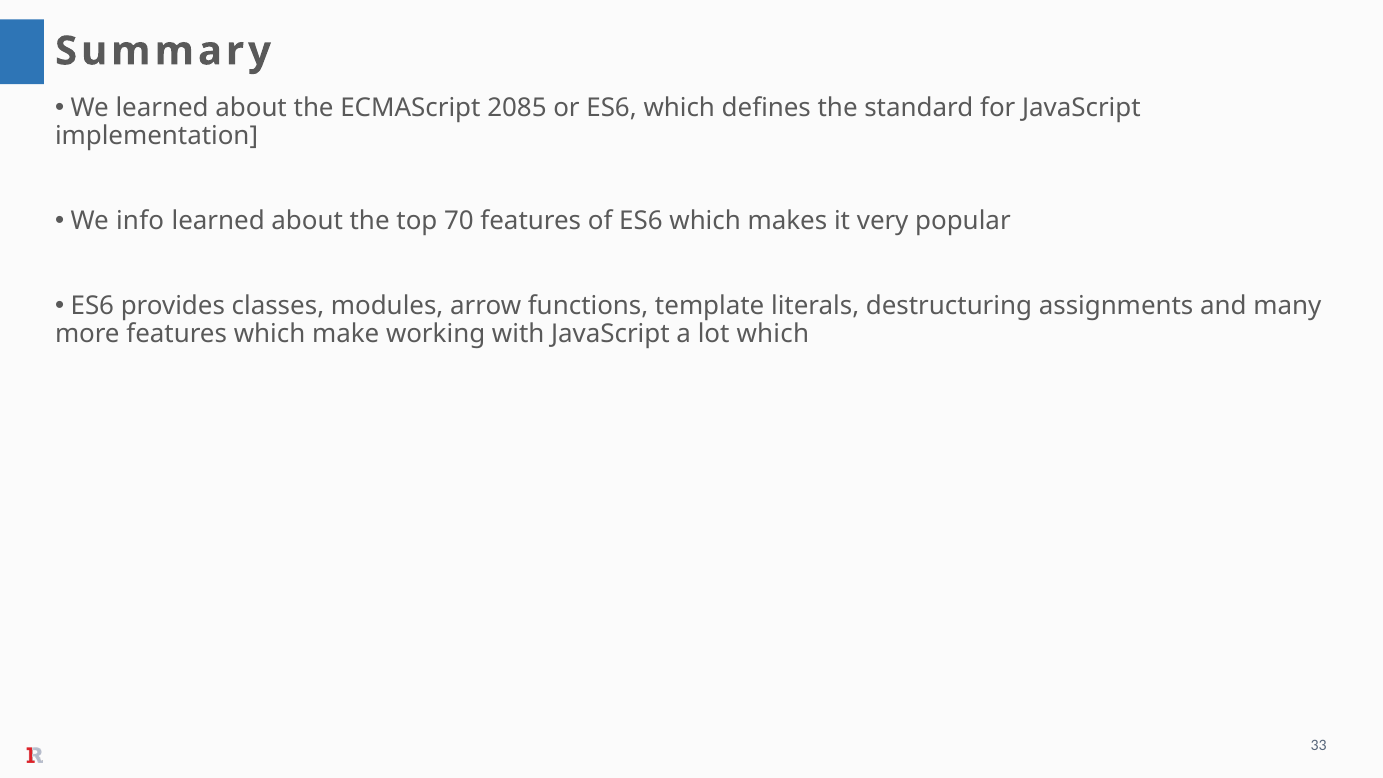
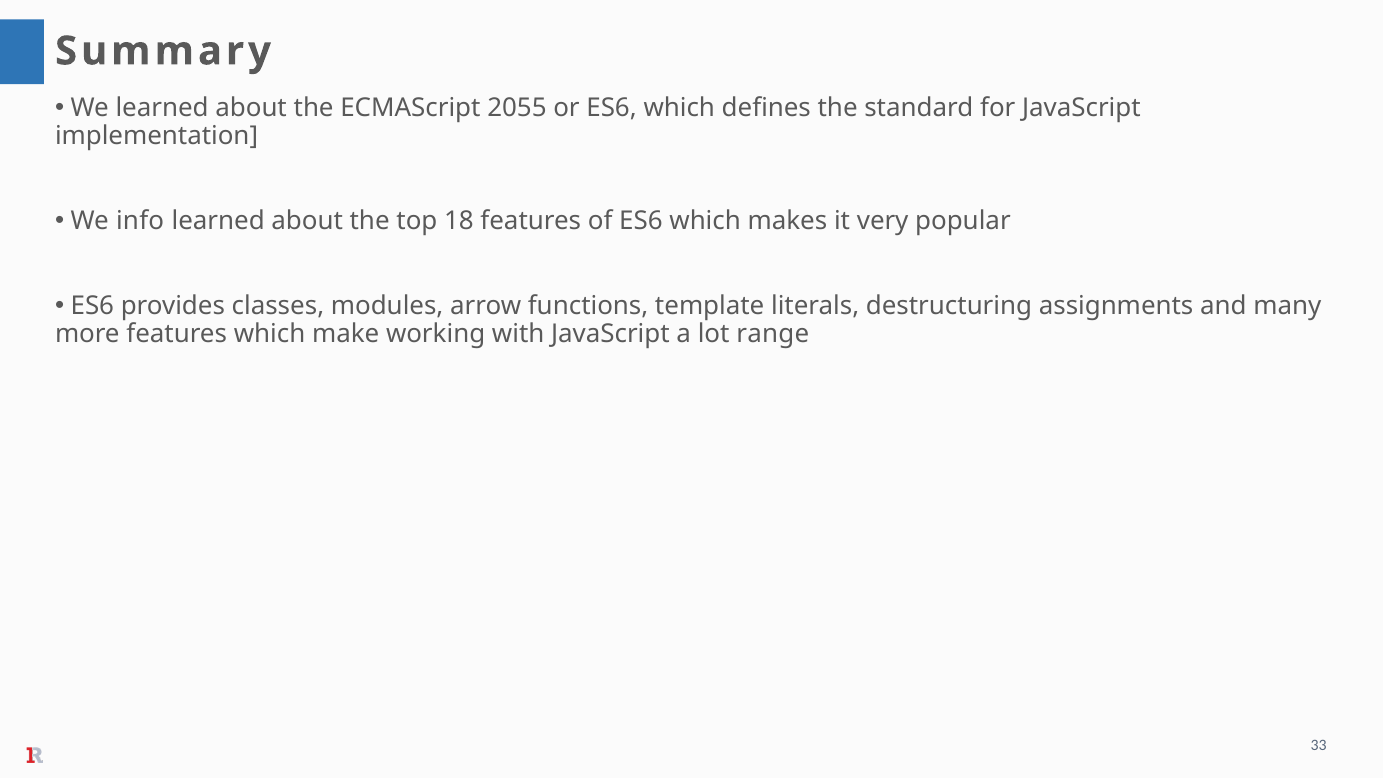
2085: 2085 -> 2055 (517, 108)
70: 70 -> 18 (459, 221)
lot which: which -> range (773, 334)
